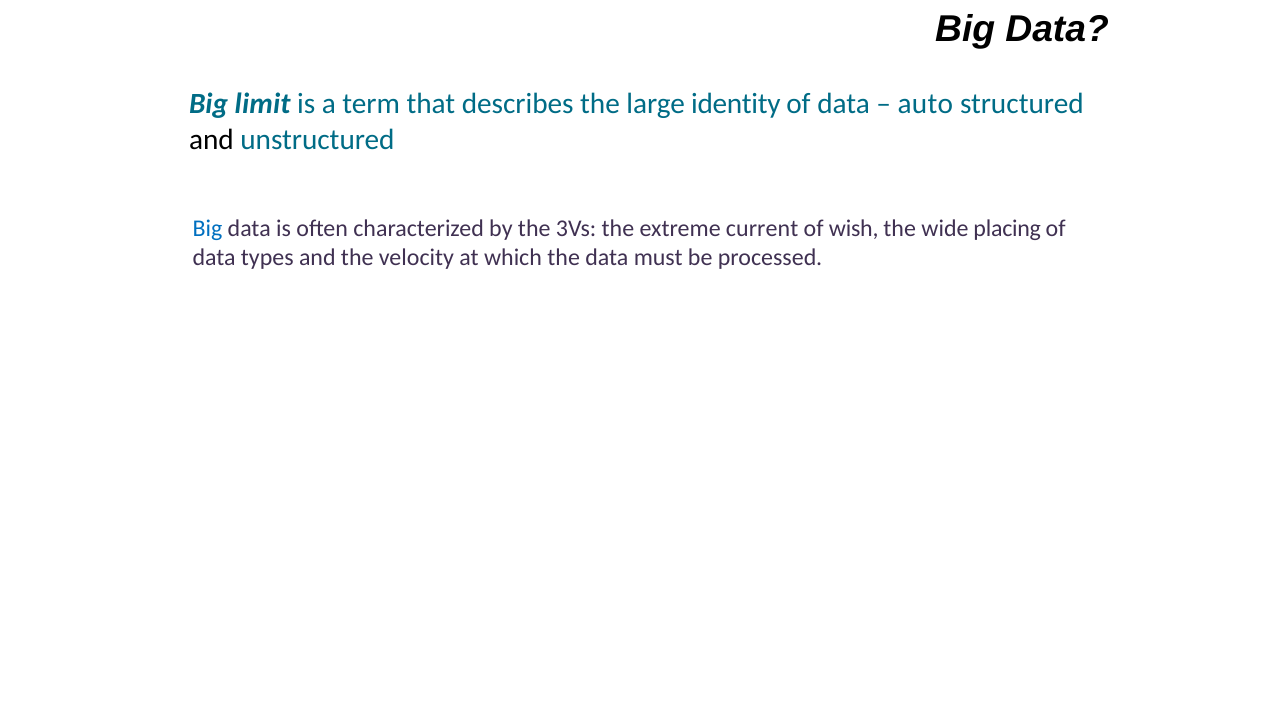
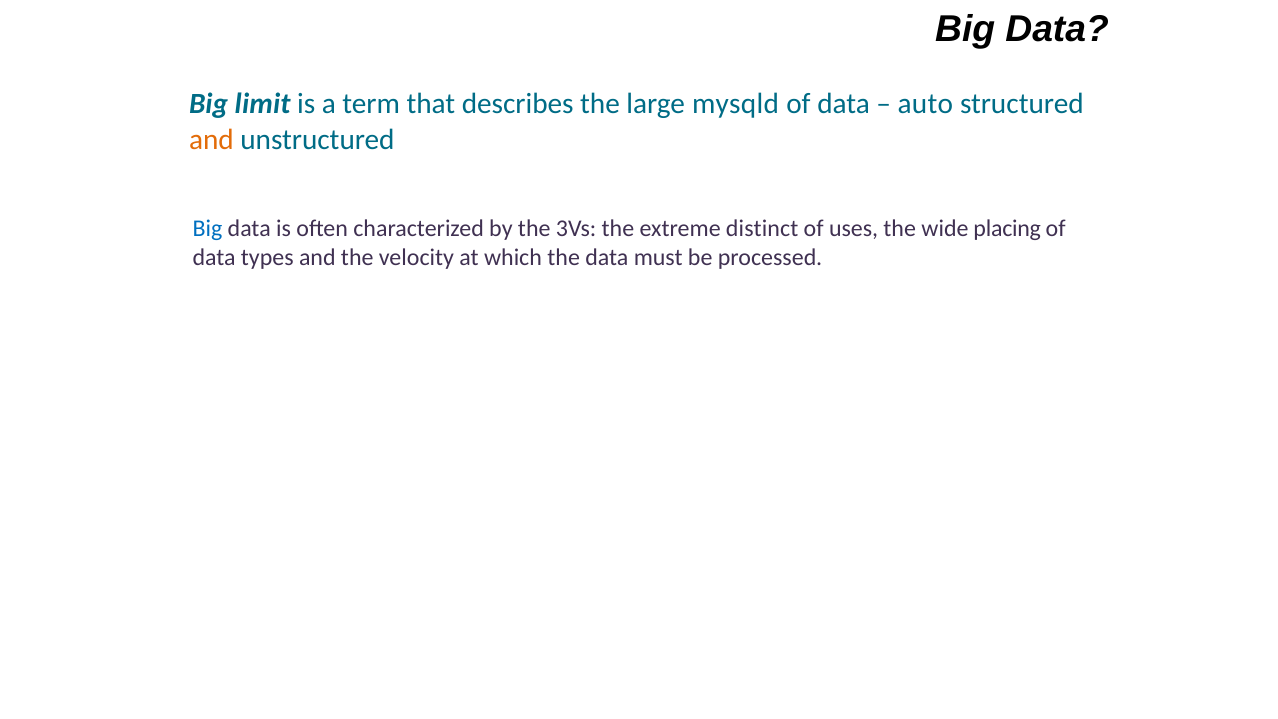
identity: identity -> mysqld (736, 104)
and colour: black -> orange (211, 139)
current: current -> distinct (762, 228)
wish: wish -> uses (854, 228)
